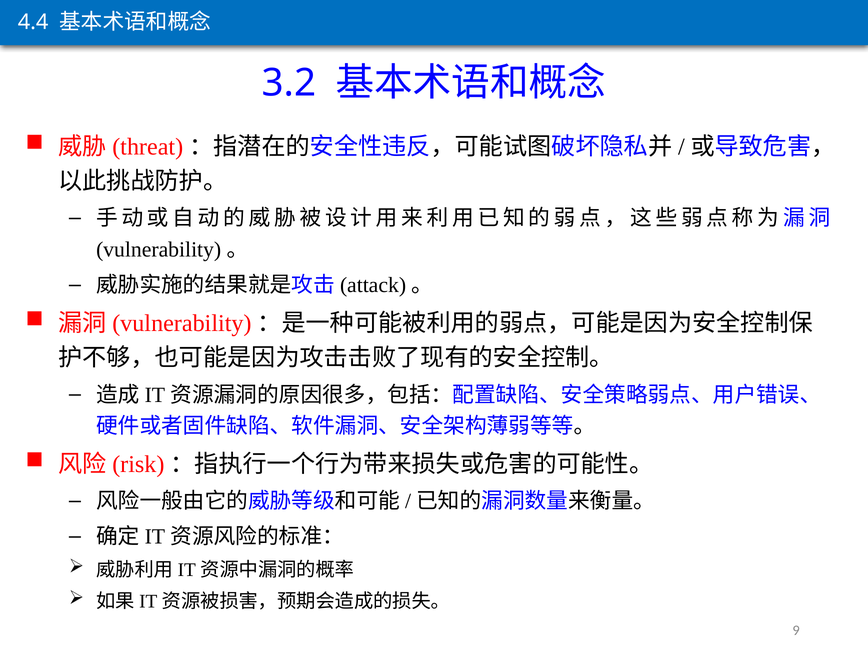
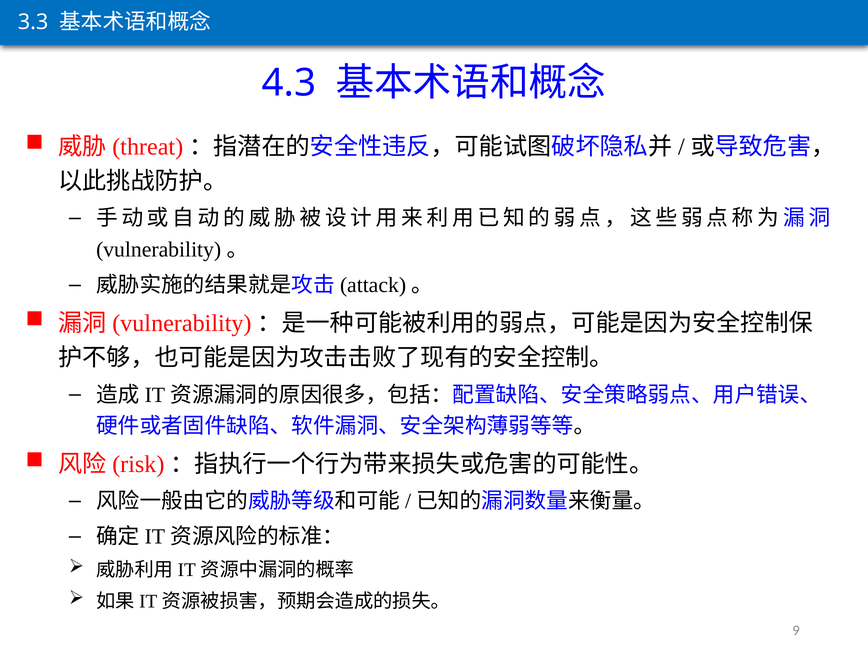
4.4: 4.4 -> 3.3 (33, 22)
3.2: 3.2 -> 4.3 (289, 83)
